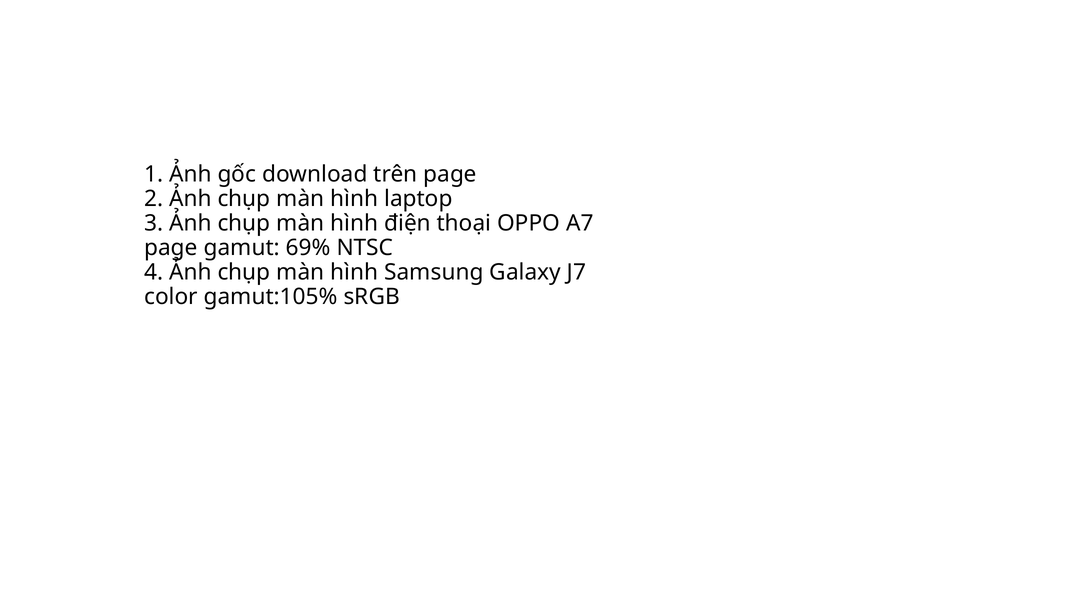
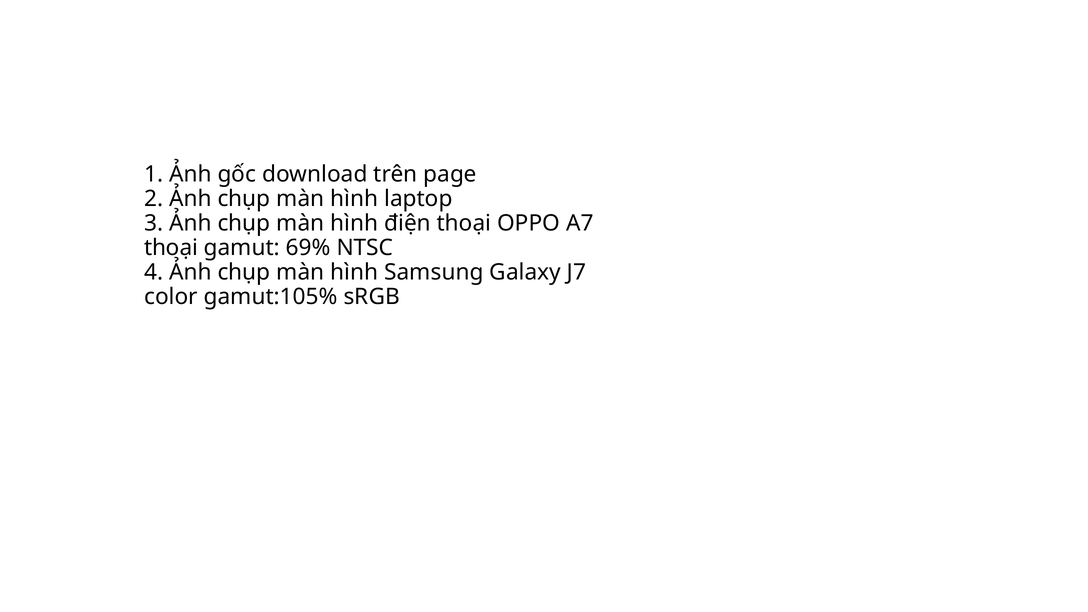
page: page -> thoại (171, 248)
